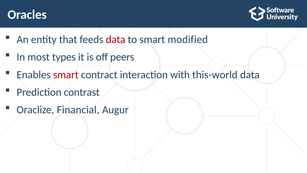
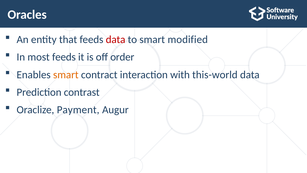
most types: types -> feeds (64, 57)
peers: peers -> order (122, 57)
smart colour: red -> orange (66, 75)
Financial: Financial -> Payment (78, 110)
